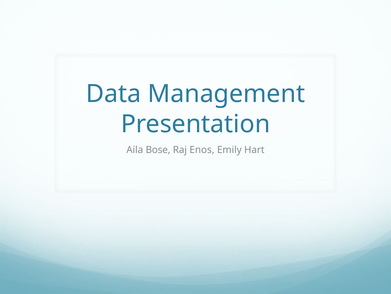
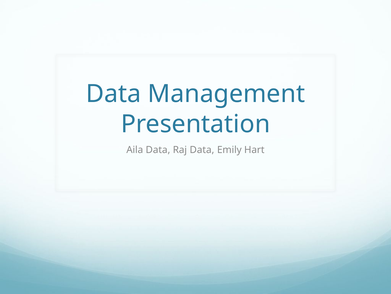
Aila Bose: Bose -> Data (158, 150)
Raj Enos: Enos -> Data (202, 150)
